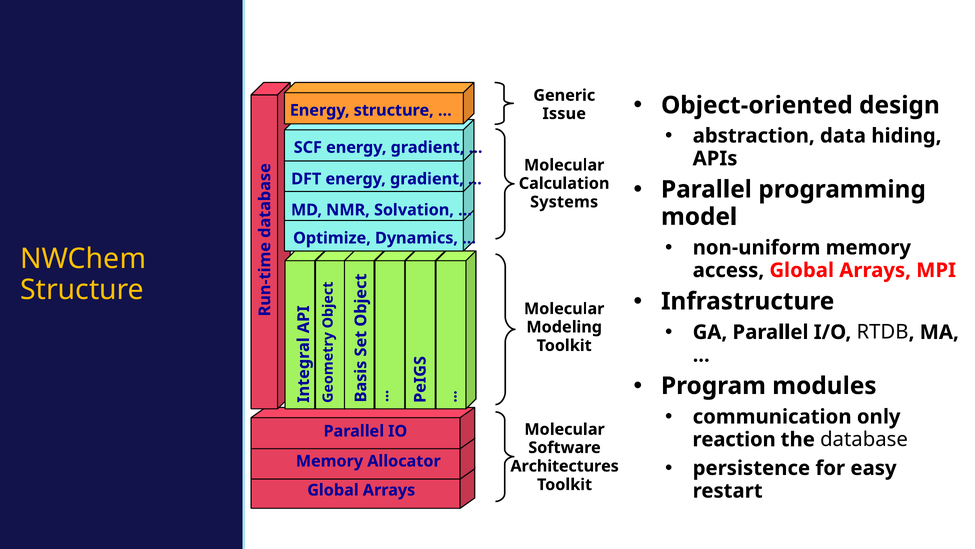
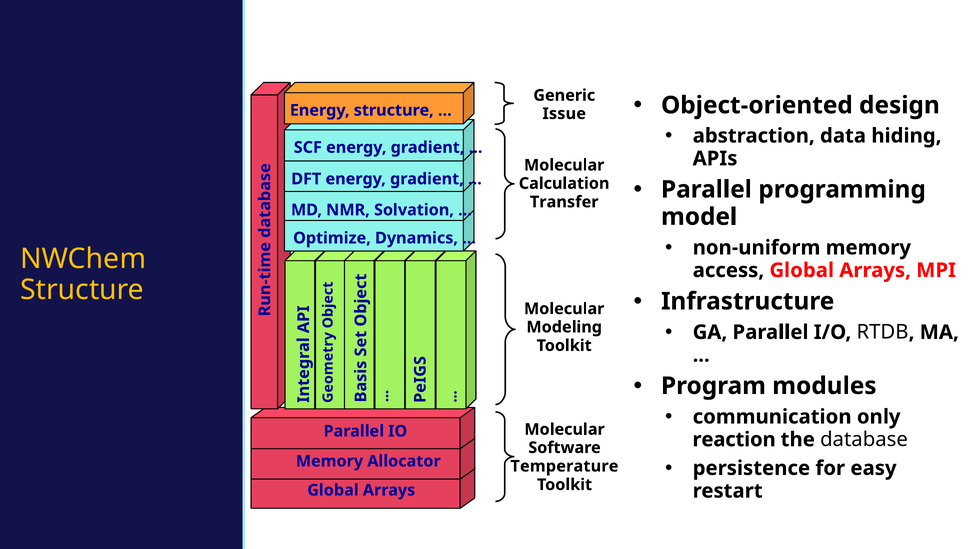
Systems: Systems -> Transfer (564, 202)
Architectures: Architectures -> Temperature (564, 466)
